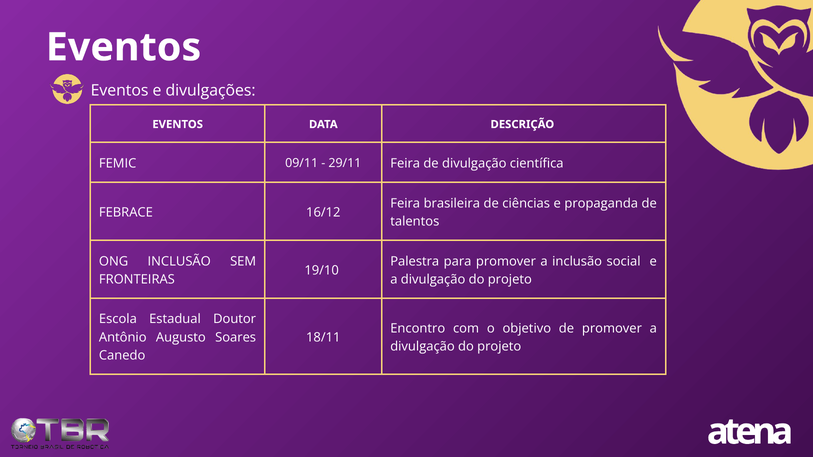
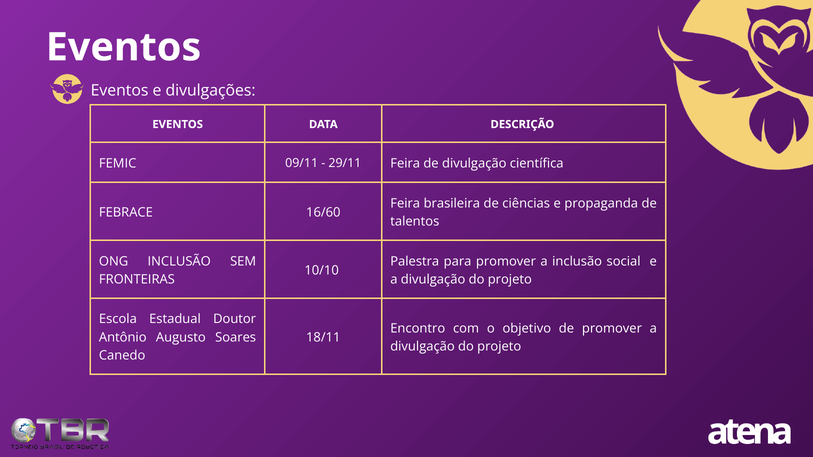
16/12: 16/12 -> 16/60 (323, 212)
19/10: 19/10 -> 10/10 (322, 271)
